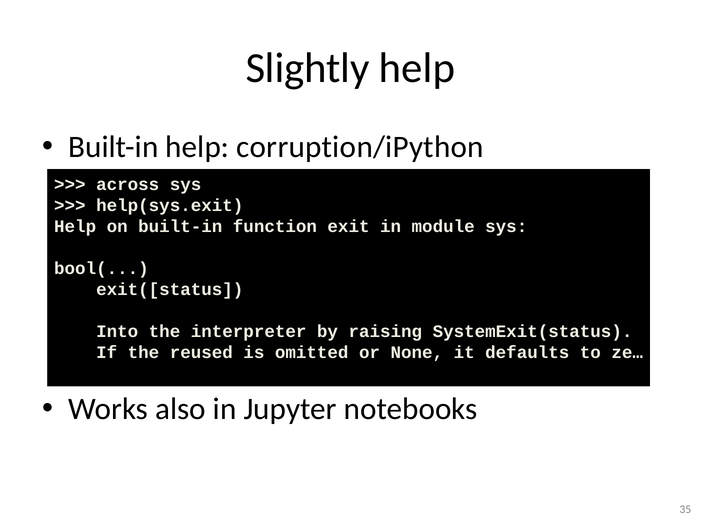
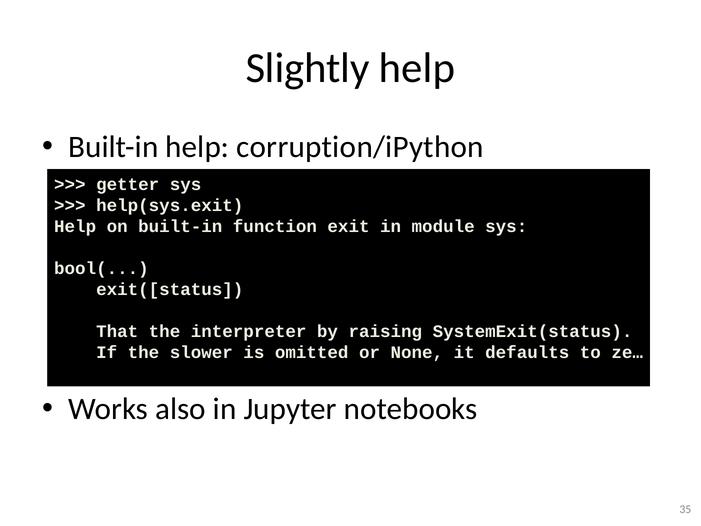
across: across -> getter (128, 184)
Into: Into -> That (117, 331)
reused: reused -> slower (201, 352)
